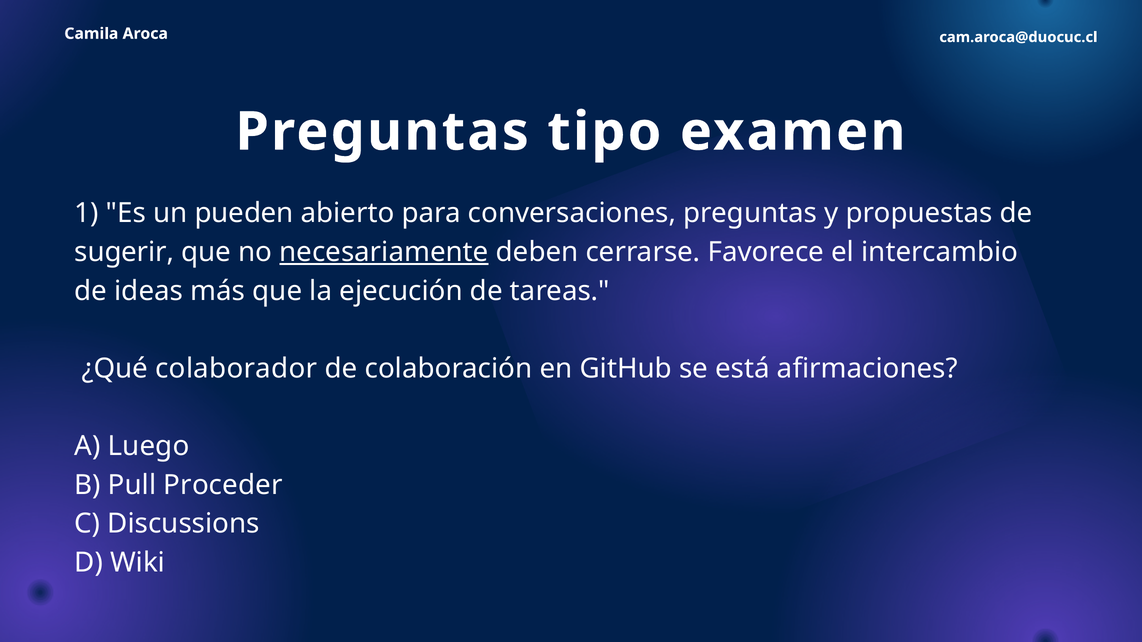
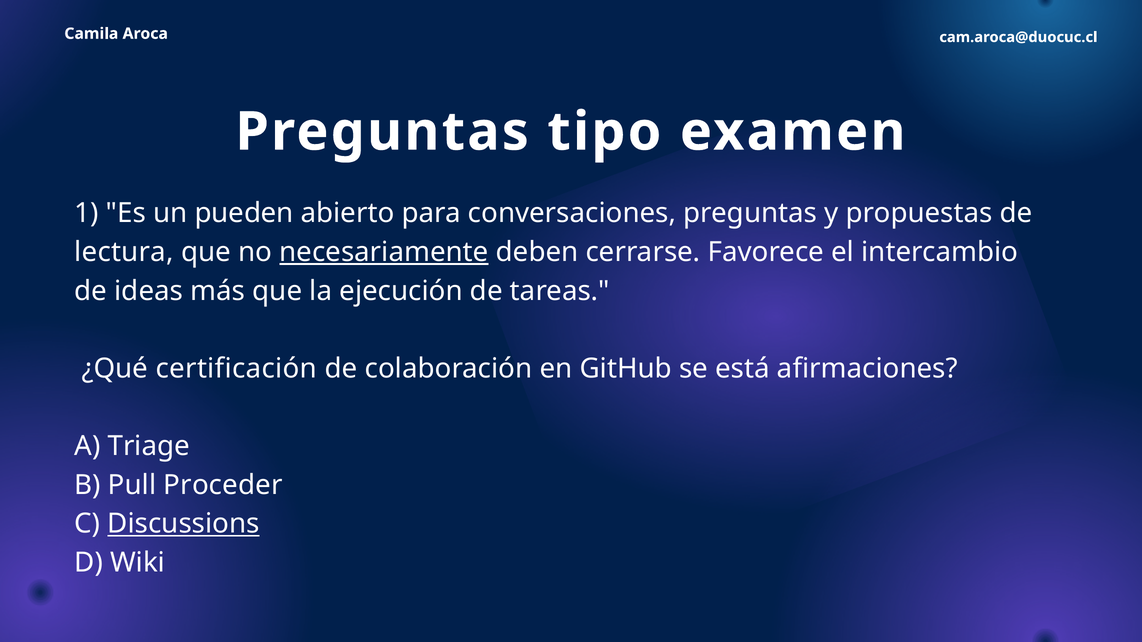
sugerir: sugerir -> lectura (124, 252)
colaborador: colaborador -> certificación (236, 369)
Luego: Luego -> Triage (149, 446)
Discussions underline: none -> present (184, 524)
